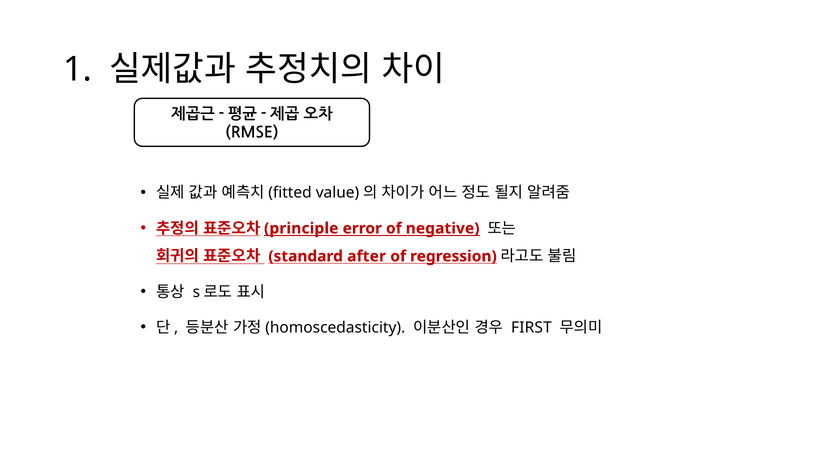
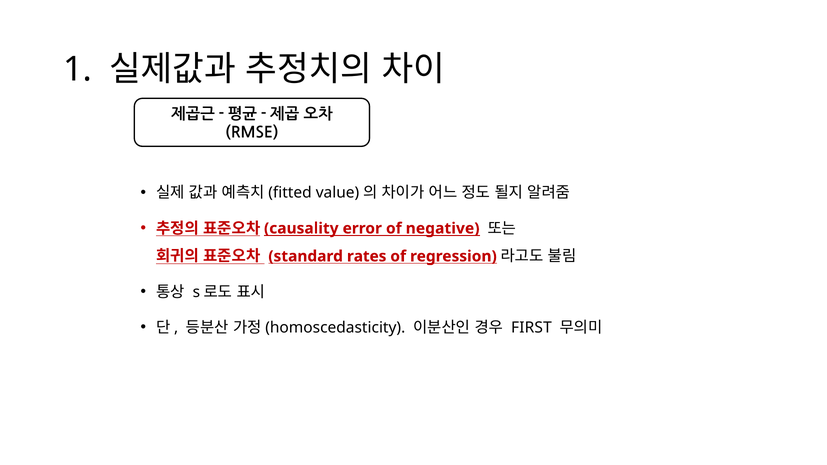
principle: principle -> causality (301, 228)
after: after -> rates (367, 256)
